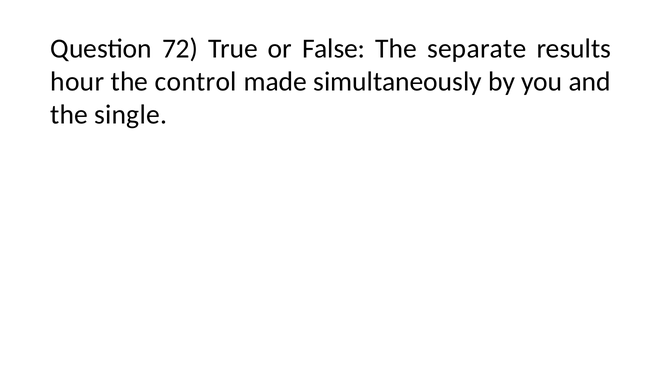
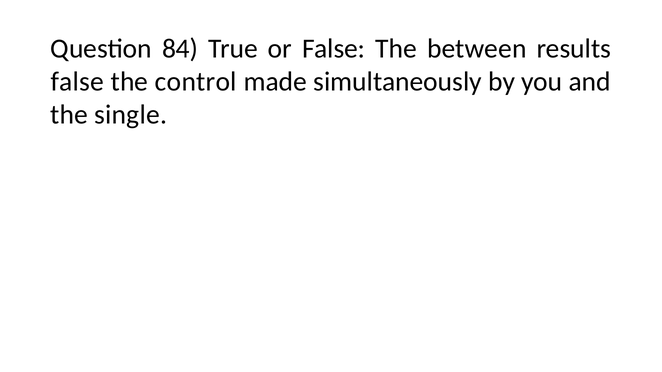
72: 72 -> 84 (180, 49)
separate: separate -> between (477, 49)
hour: hour -> false (77, 82)
